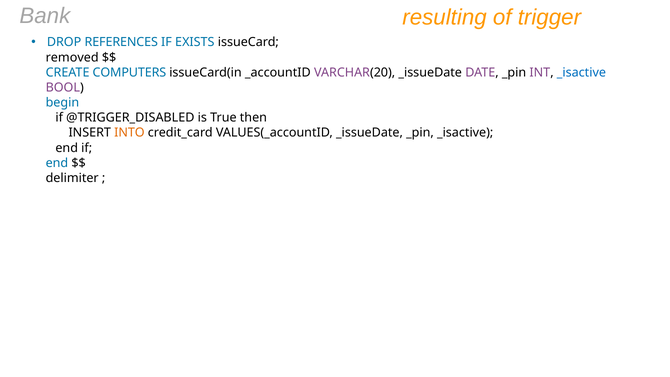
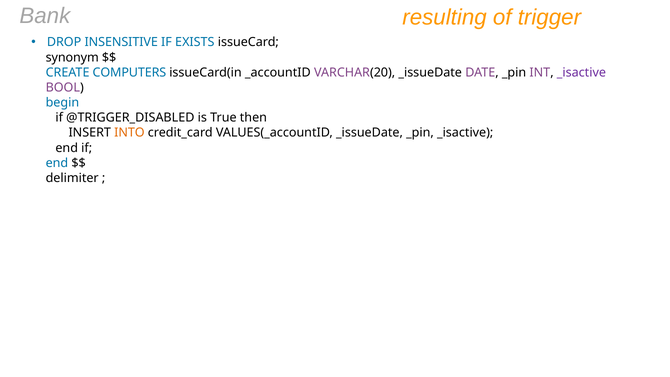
REFERENCES: REFERENCES -> INSENSITIVE (121, 42)
removed: removed -> synonym (72, 57)
_isactive colour: blue -> purple (581, 72)
